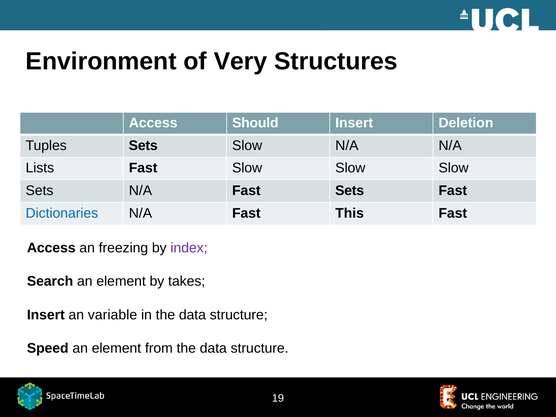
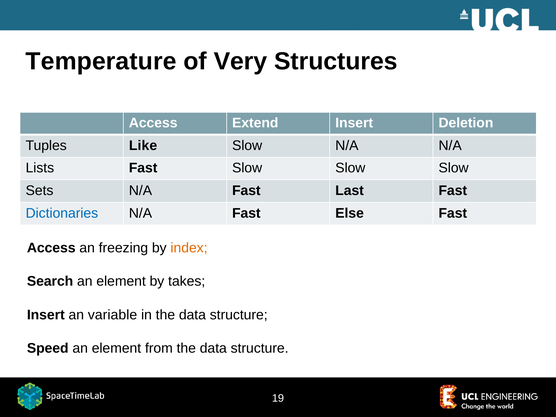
Environment: Environment -> Temperature (101, 61)
Should: Should -> Extend (255, 123)
Tuples Sets: Sets -> Like (143, 146)
Fast Sets: Sets -> Last (350, 191)
This: This -> Else (350, 213)
index colour: purple -> orange (189, 248)
